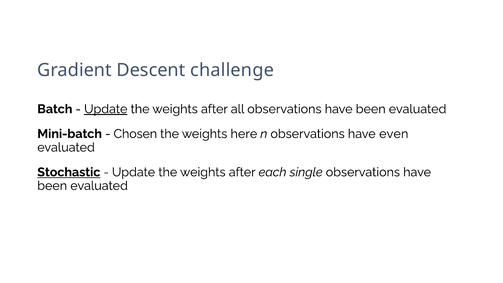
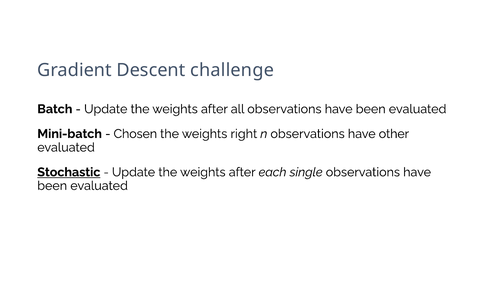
Update underline: present -> none (106, 109)
here: here -> right (244, 134)
even: even -> other (394, 134)
